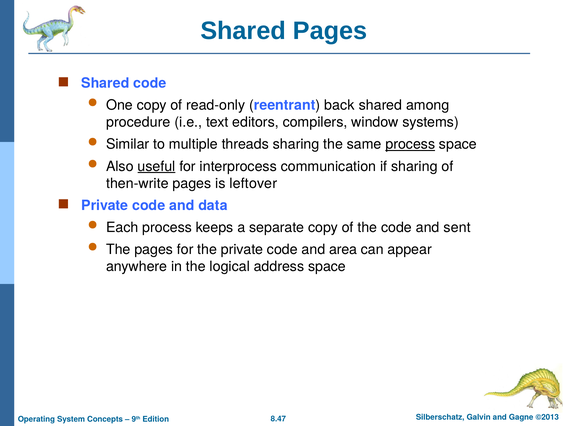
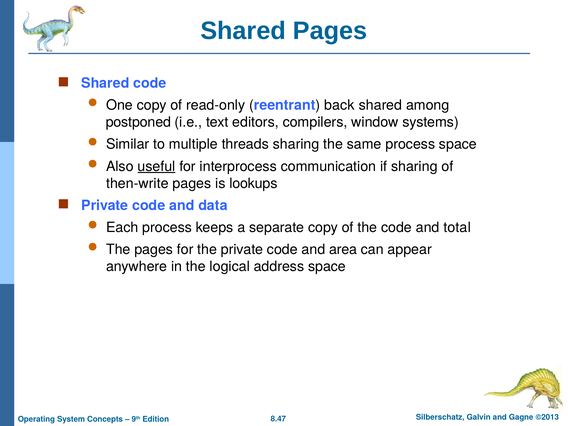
procedure: procedure -> postponed (138, 122)
process underline: present -> none (410, 144)
leftover: leftover -> lookups (253, 183)
sent: sent -> total (457, 227)
